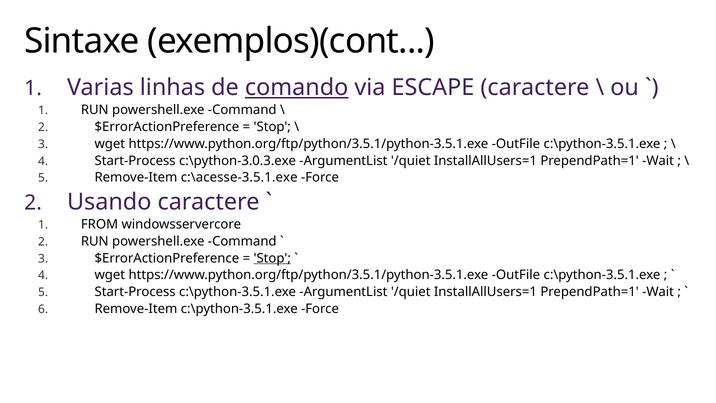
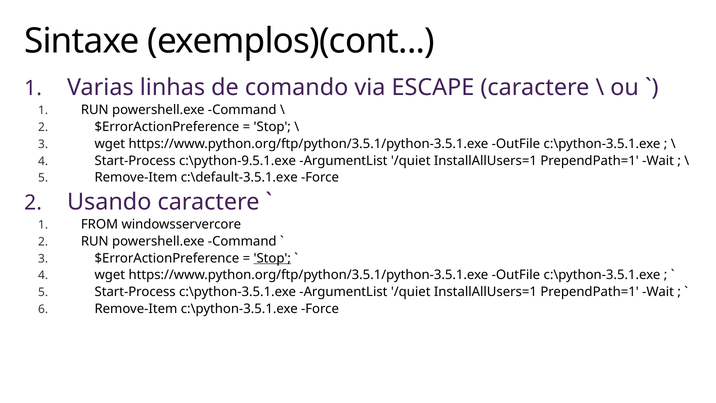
comando underline: present -> none (297, 88)
c:\python-3.0.3.exe: c:\python-3.0.3.exe -> c:\python-9.5.1.exe (238, 161)
c:\acesse-3.5.1.exe: c:\acesse-3.5.1.exe -> c:\default-3.5.1.exe (239, 177)
